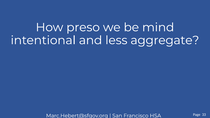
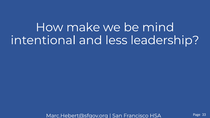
preso: preso -> make (83, 27)
aggregate: aggregate -> leadership (165, 40)
